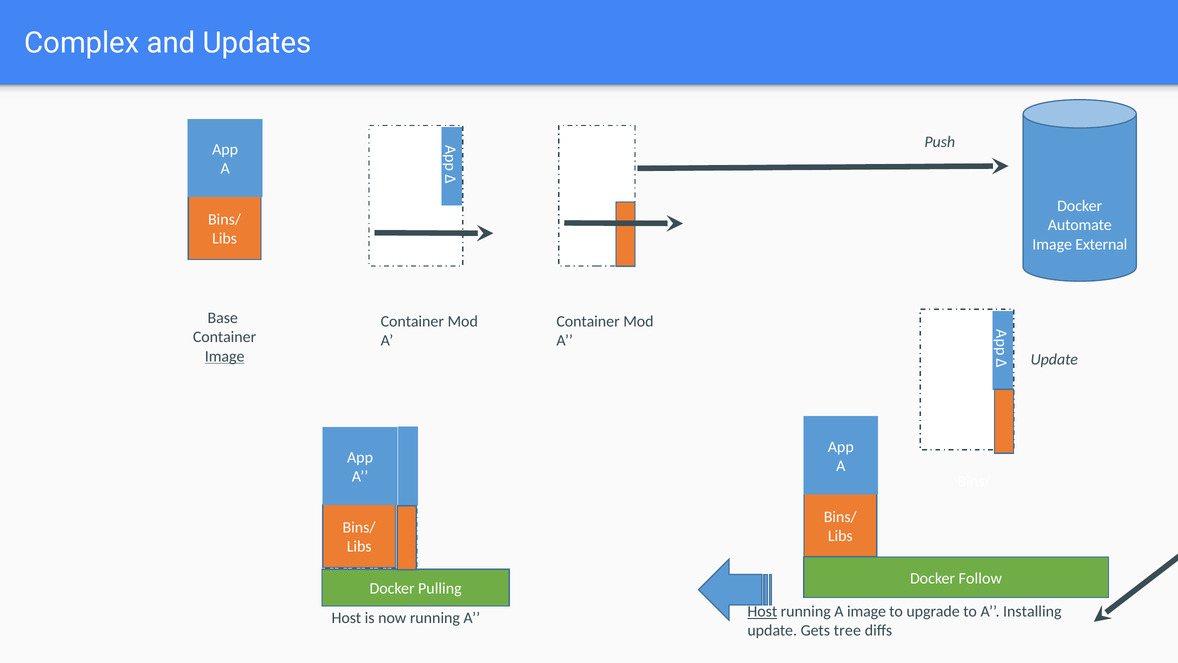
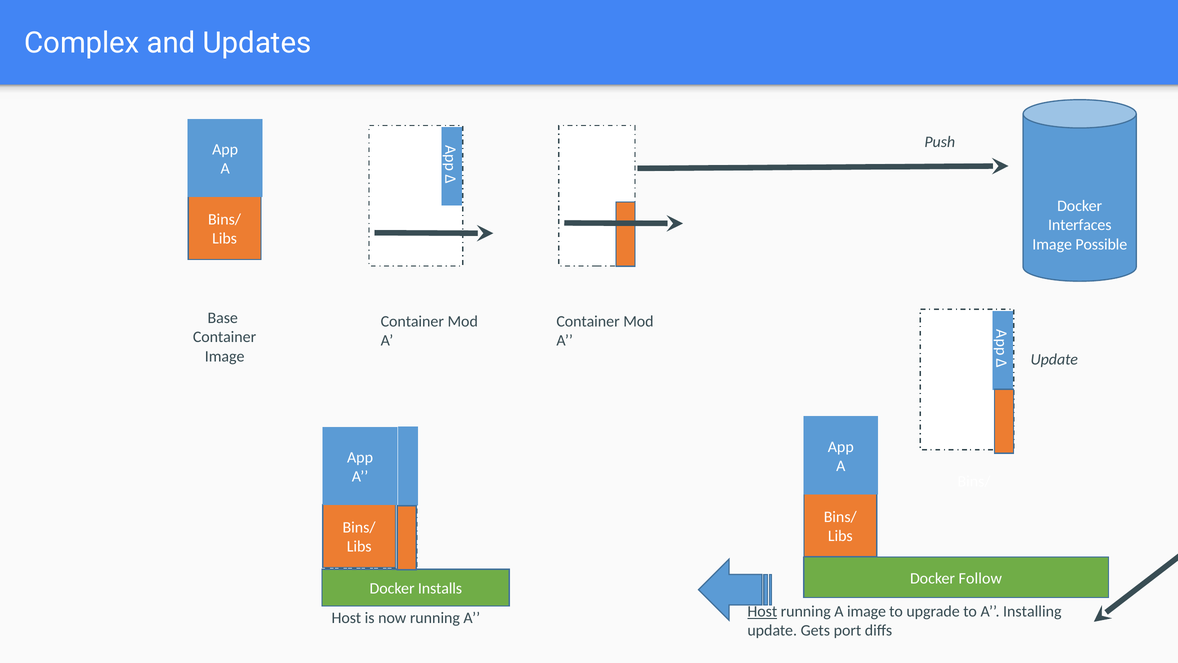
Automate: Automate -> Interfaces (1080, 225)
External: External -> Possible (1101, 244)
Image underline: present -> none (225, 356)
Pulling: Pulling -> Installs (440, 588)
tree: tree -> port (847, 630)
